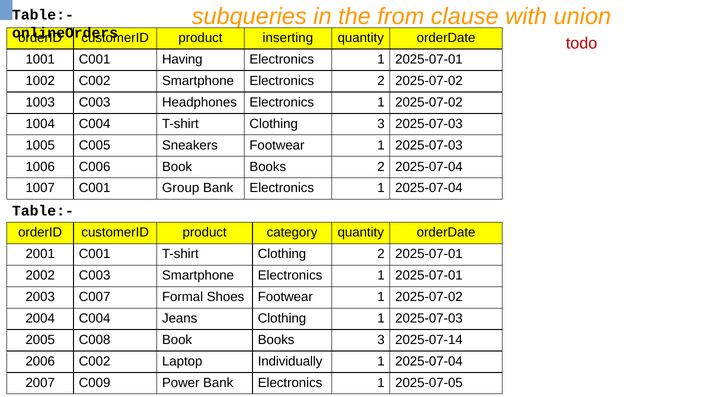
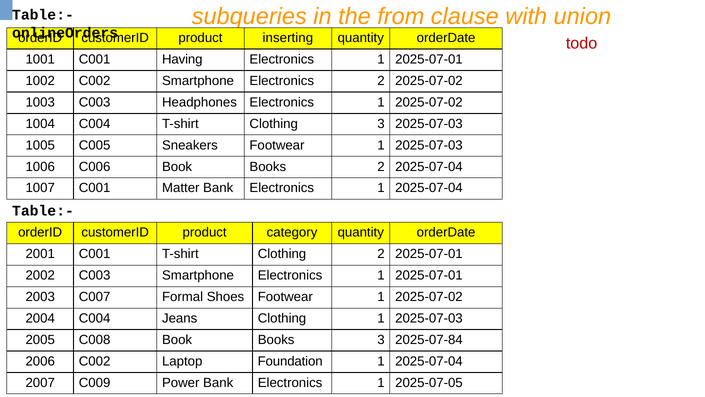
Group: Group -> Matter (181, 188)
2025-07-14: 2025-07-14 -> 2025-07-84 (429, 339)
Individually: Individually -> Foundation (290, 361)
